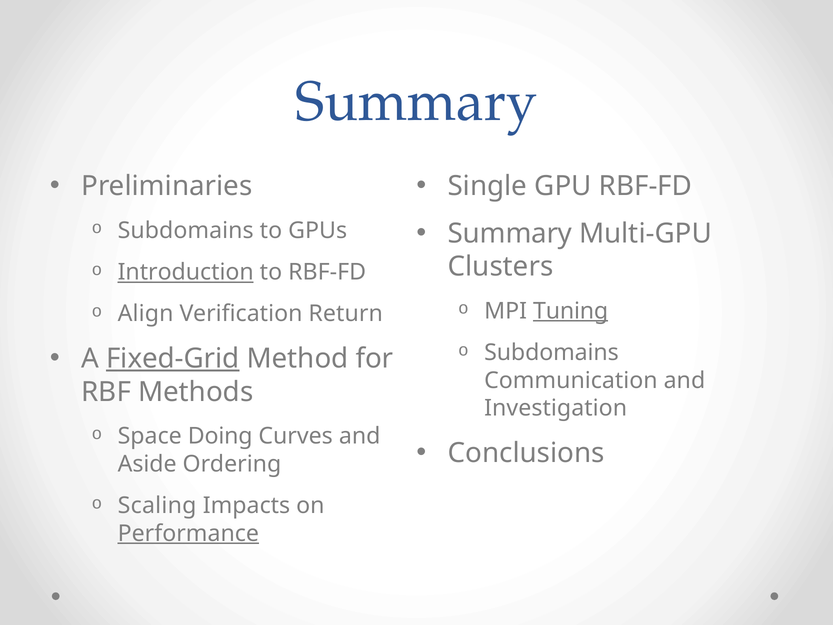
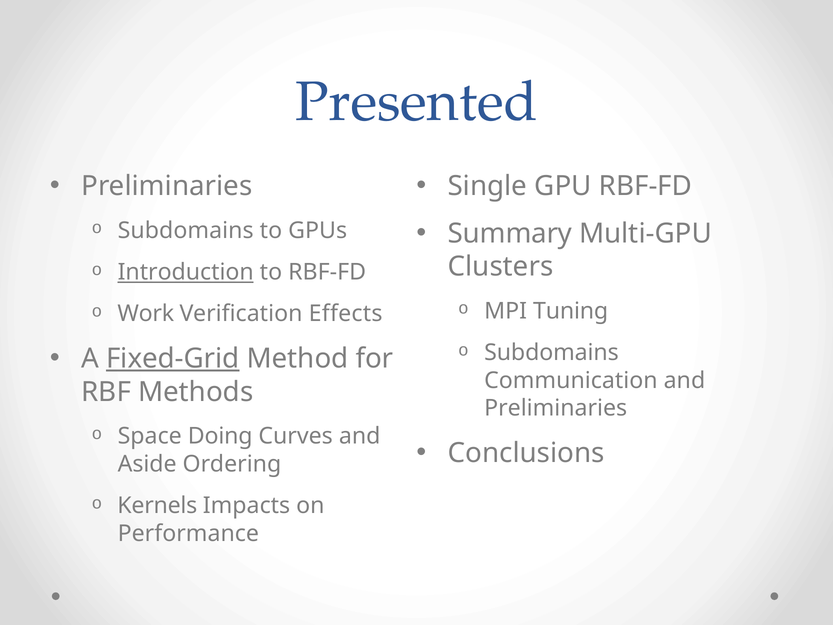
Summary: Summary -> Presented (416, 102)
Tuning underline: present -> none (571, 311)
Align: Align -> Work (146, 314)
Return: Return -> Effects (346, 314)
Investigation: Investigation -> Preliminaries (556, 408)
Scaling: Scaling -> Kernels (157, 505)
Performance underline: present -> none (188, 533)
